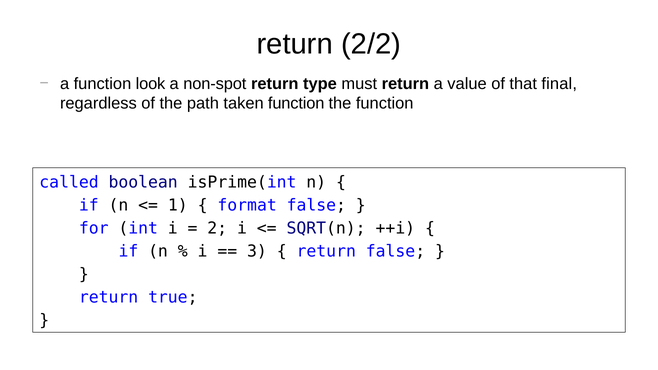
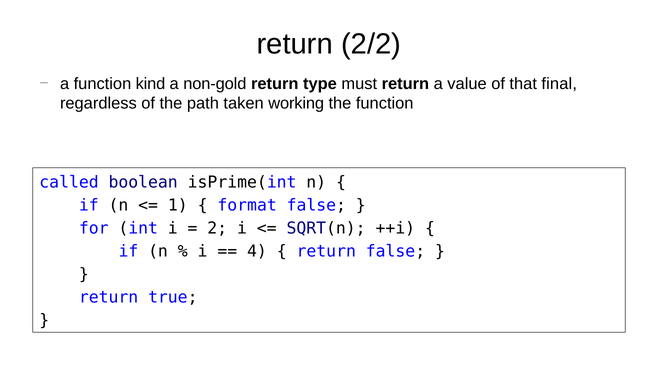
look: look -> kind (150, 84)
non-spot: non-spot -> non-gold (215, 84)
taken function: function -> working (296, 103)
3: 3 -> 4 (257, 251)
